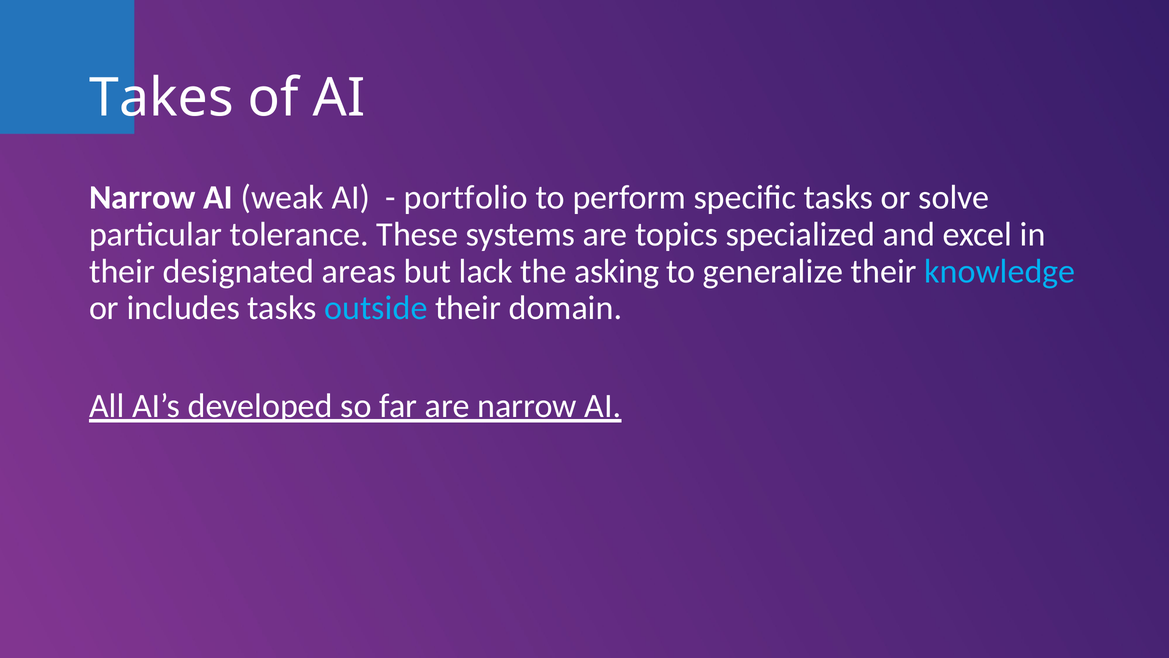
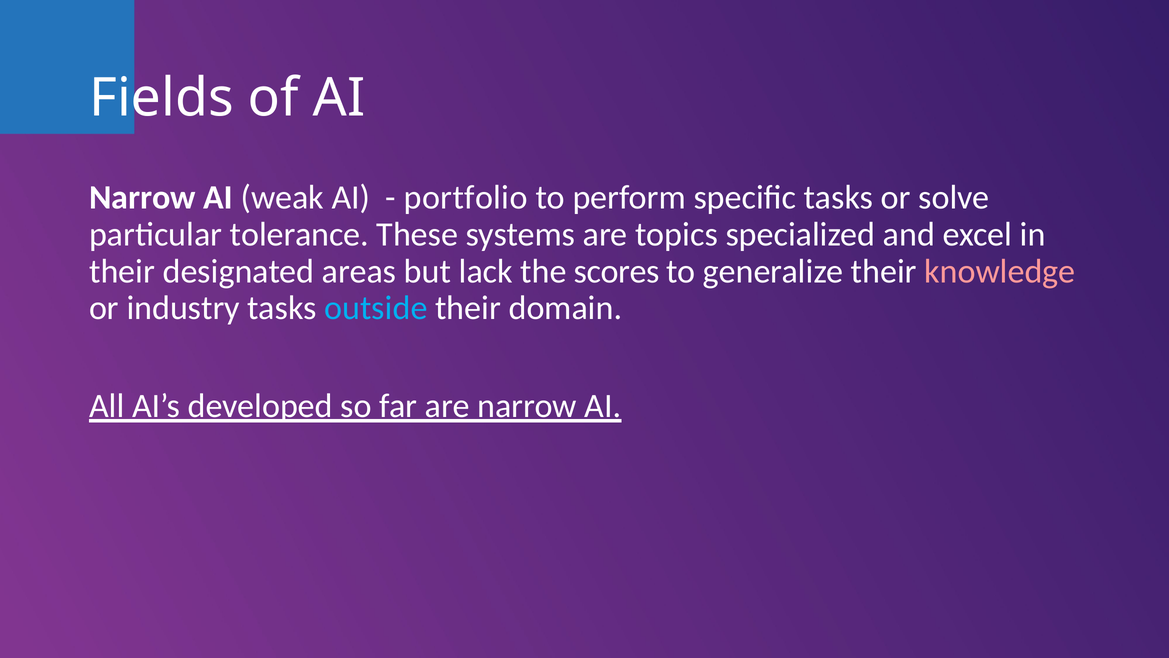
Takes: Takes -> Fields (162, 98)
asking: asking -> scores (617, 271)
knowledge colour: light blue -> pink (1000, 271)
includes: includes -> industry (183, 308)
